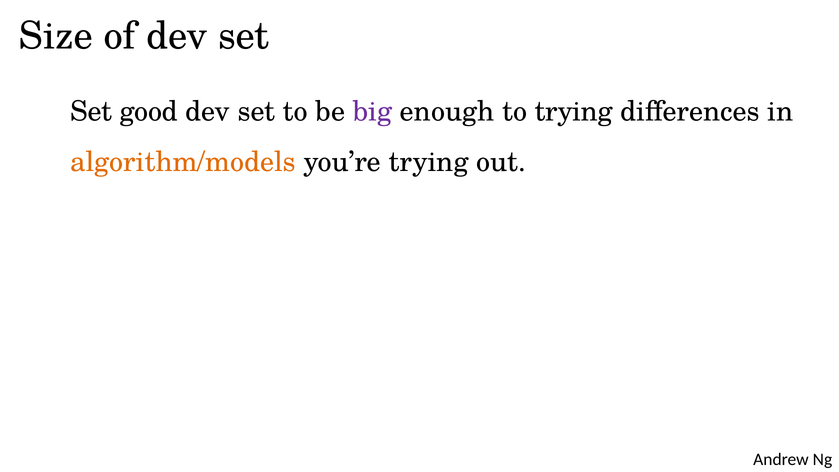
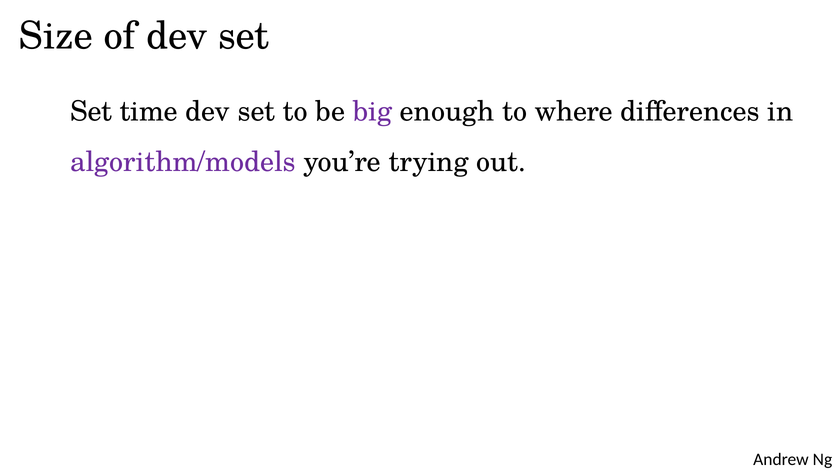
good: good -> time (149, 112)
to trying: trying -> where (574, 112)
algorithm/models colour: orange -> purple (183, 162)
